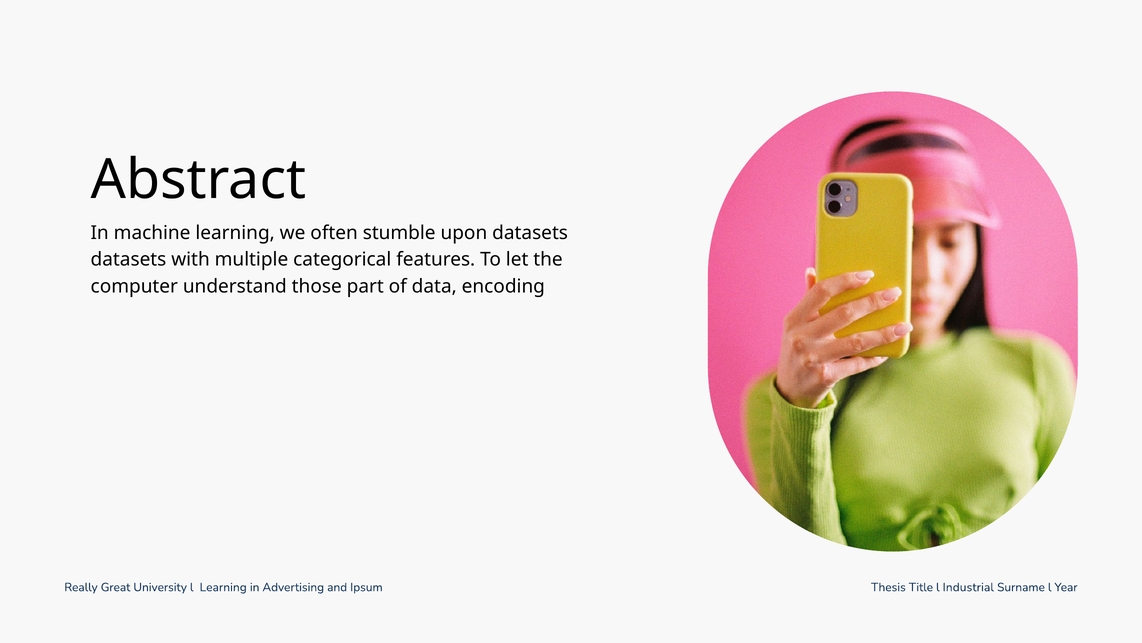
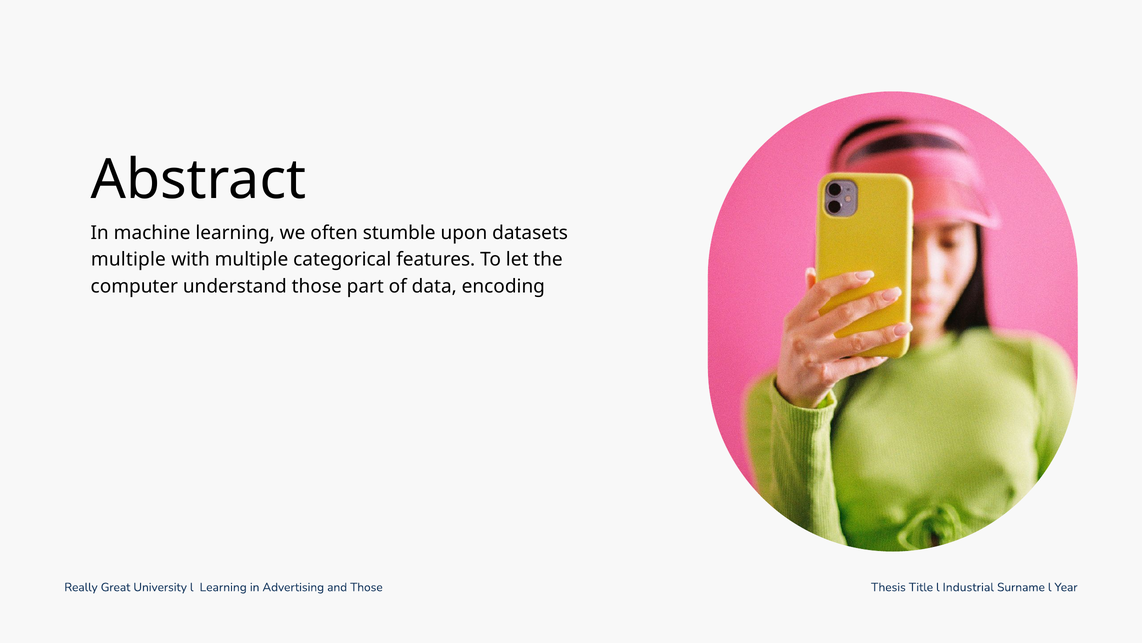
datasets: datasets -> multiple (128, 259)
and Ipsum: Ipsum -> Those (366, 587)
